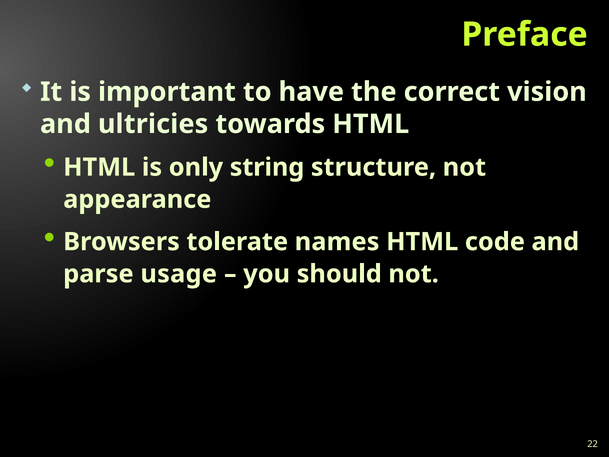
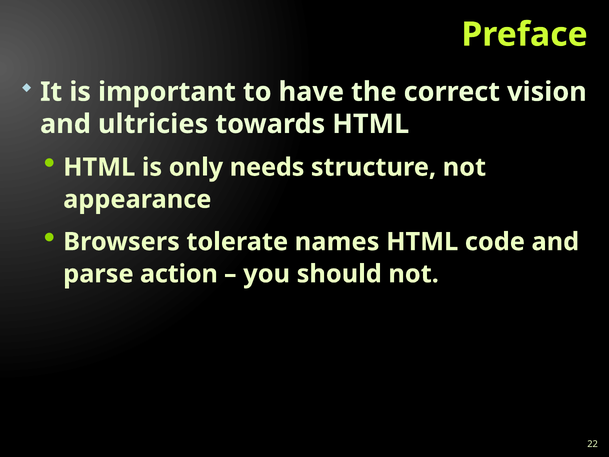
string: string -> needs (267, 167)
usage: usage -> action (179, 274)
